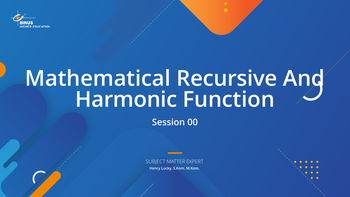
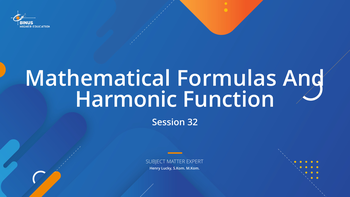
Recursive: Recursive -> Formulas (227, 79)
00: 00 -> 32 (193, 122)
